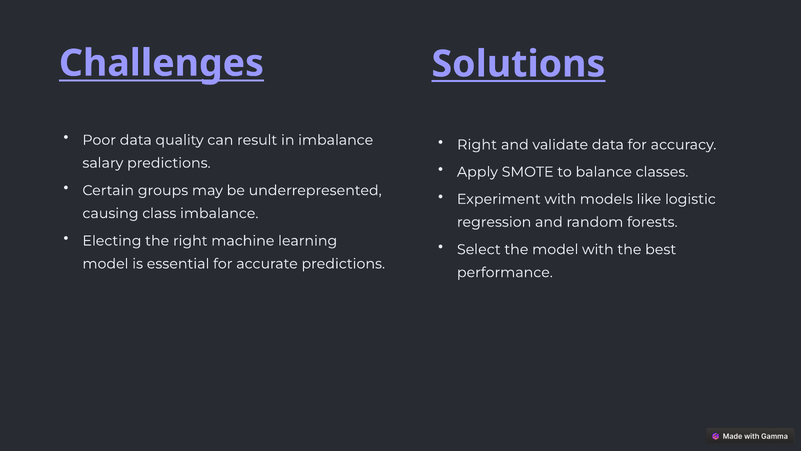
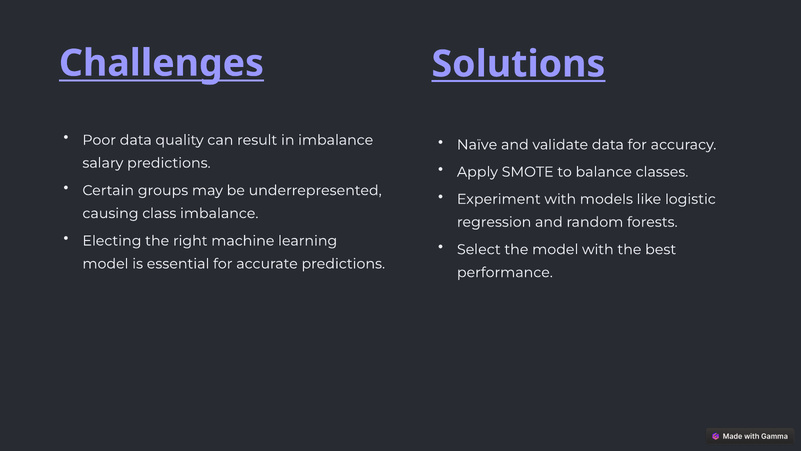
Right: Right -> Naïve (477, 145)
